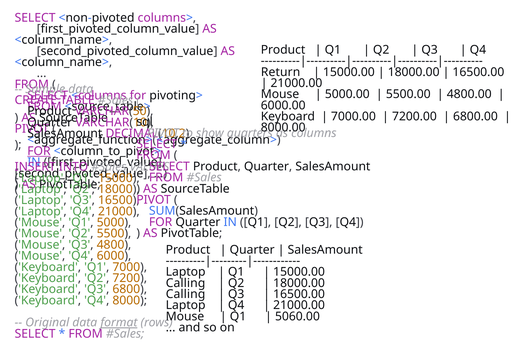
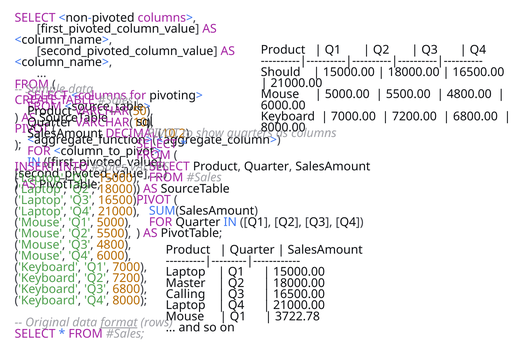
Return: Return -> Should (281, 72)
FOR underline: present -> none (39, 151)
Calling: Calling -> Master (186, 283)
5060.00: 5060.00 -> 3722.78 (297, 317)
